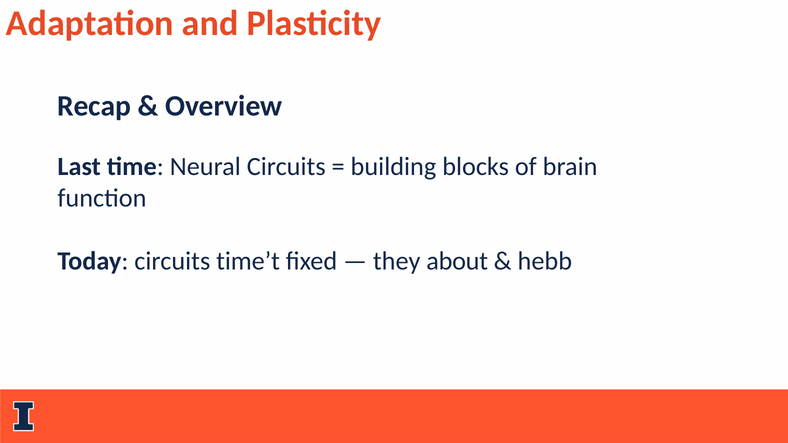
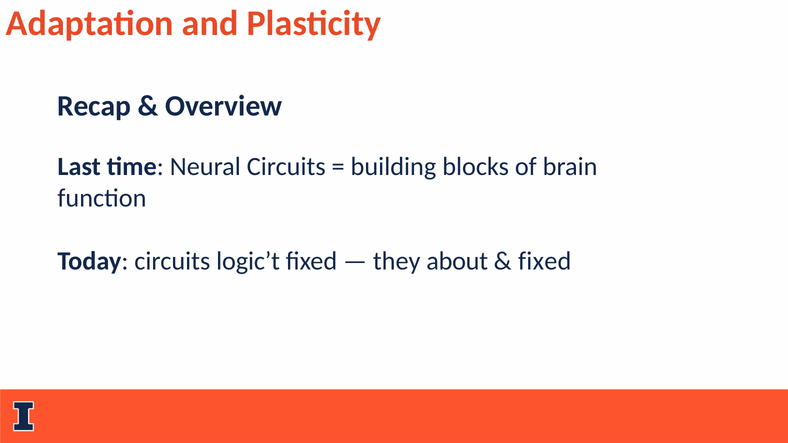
time’t: time’t -> logic’t (248, 261)
hebb: hebb -> fixed (545, 261)
